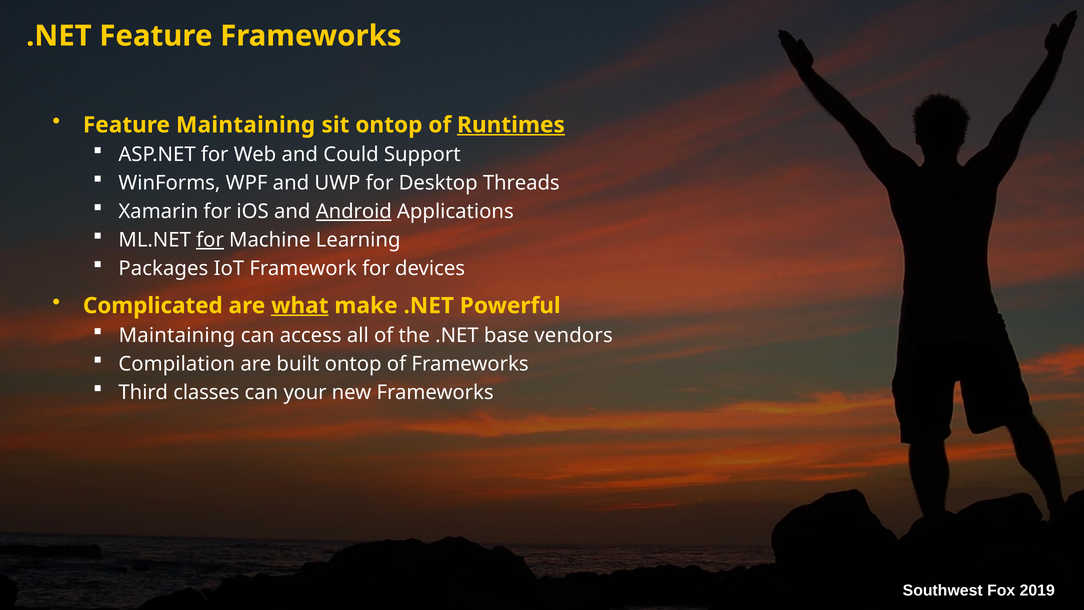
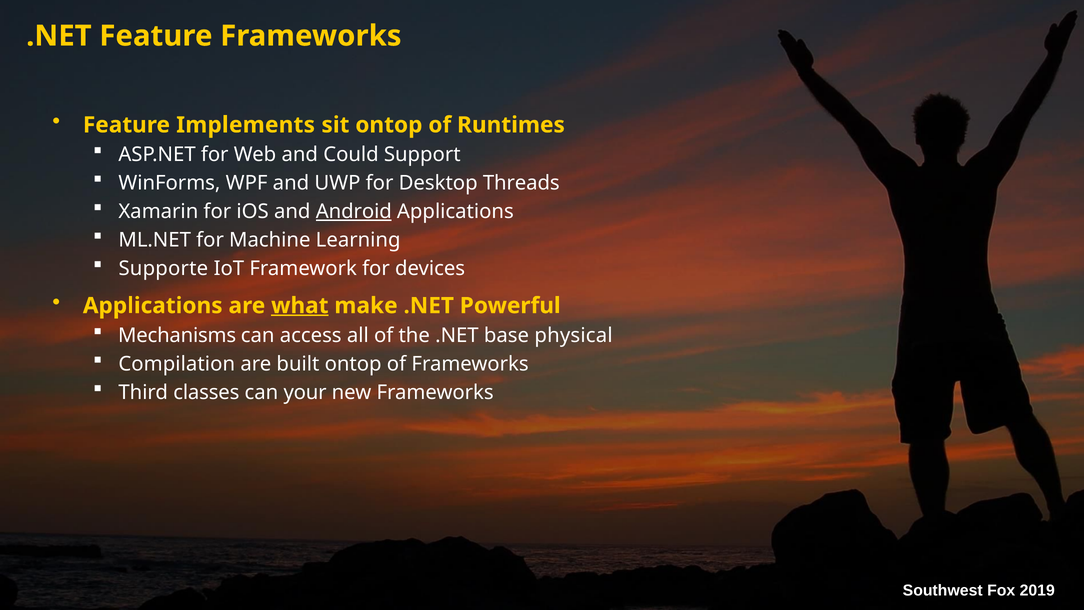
Feature Maintaining: Maintaining -> Implements (246, 125)
Runtimes underline: present -> none (511, 125)
for underline: present -> none (210, 240)
Packages: Packages -> Supporte (163, 268)
Complicated: Complicated -> Applications (153, 306)
Maintaining: Maintaining -> Mechanisms (177, 335)
vendors: vendors -> physical (574, 335)
